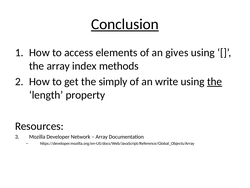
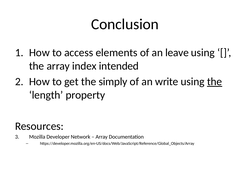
Conclusion underline: present -> none (125, 24)
gives: gives -> leave (177, 52)
methods: methods -> intended (119, 66)
